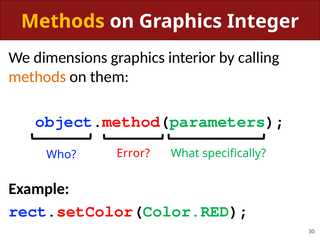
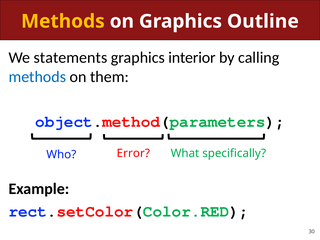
Integer: Integer -> Outline (263, 21)
dimensions: dimensions -> statements (70, 58)
methods colour: orange -> blue (37, 77)
